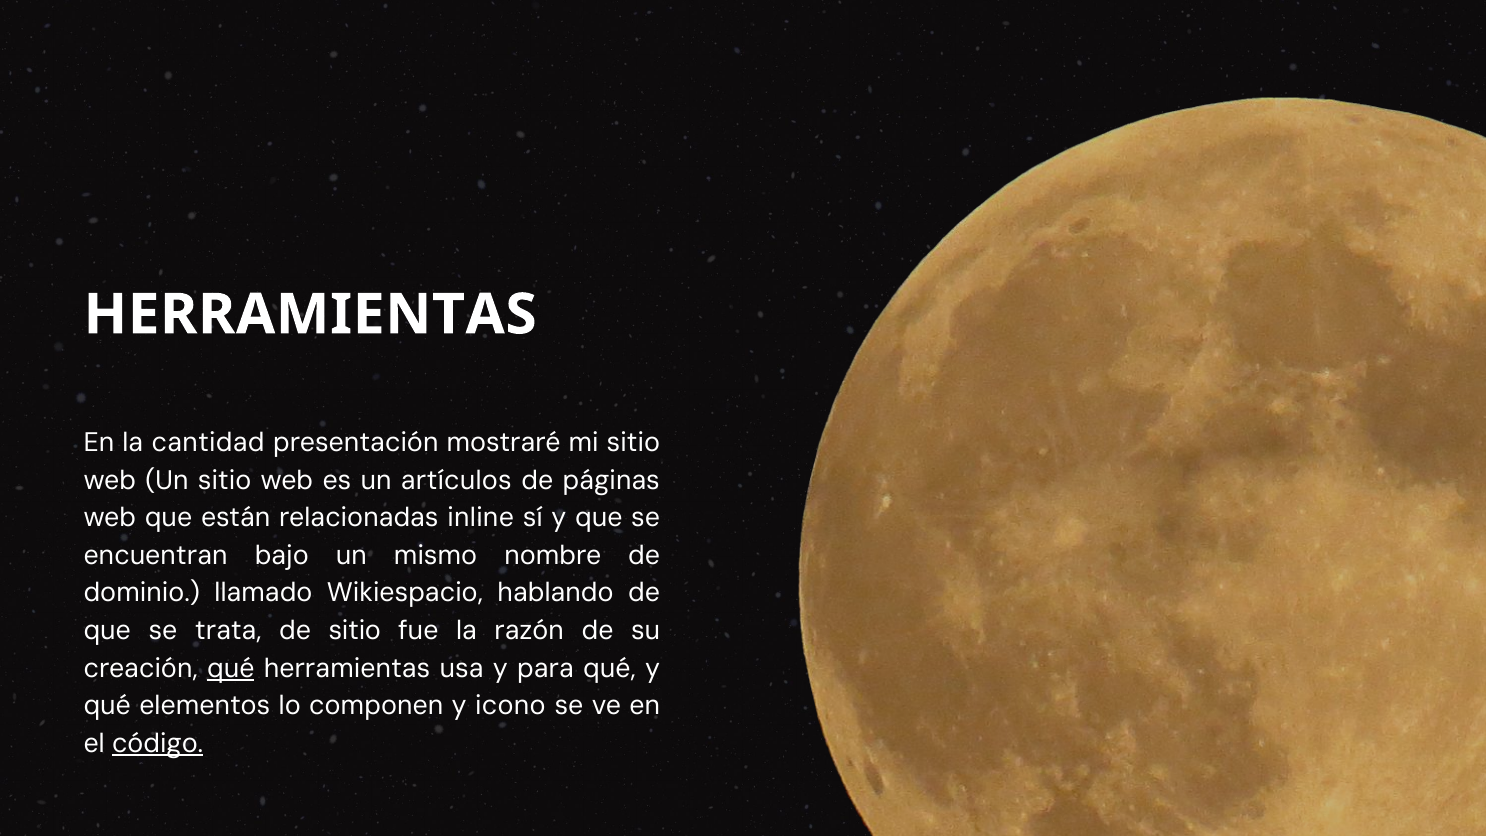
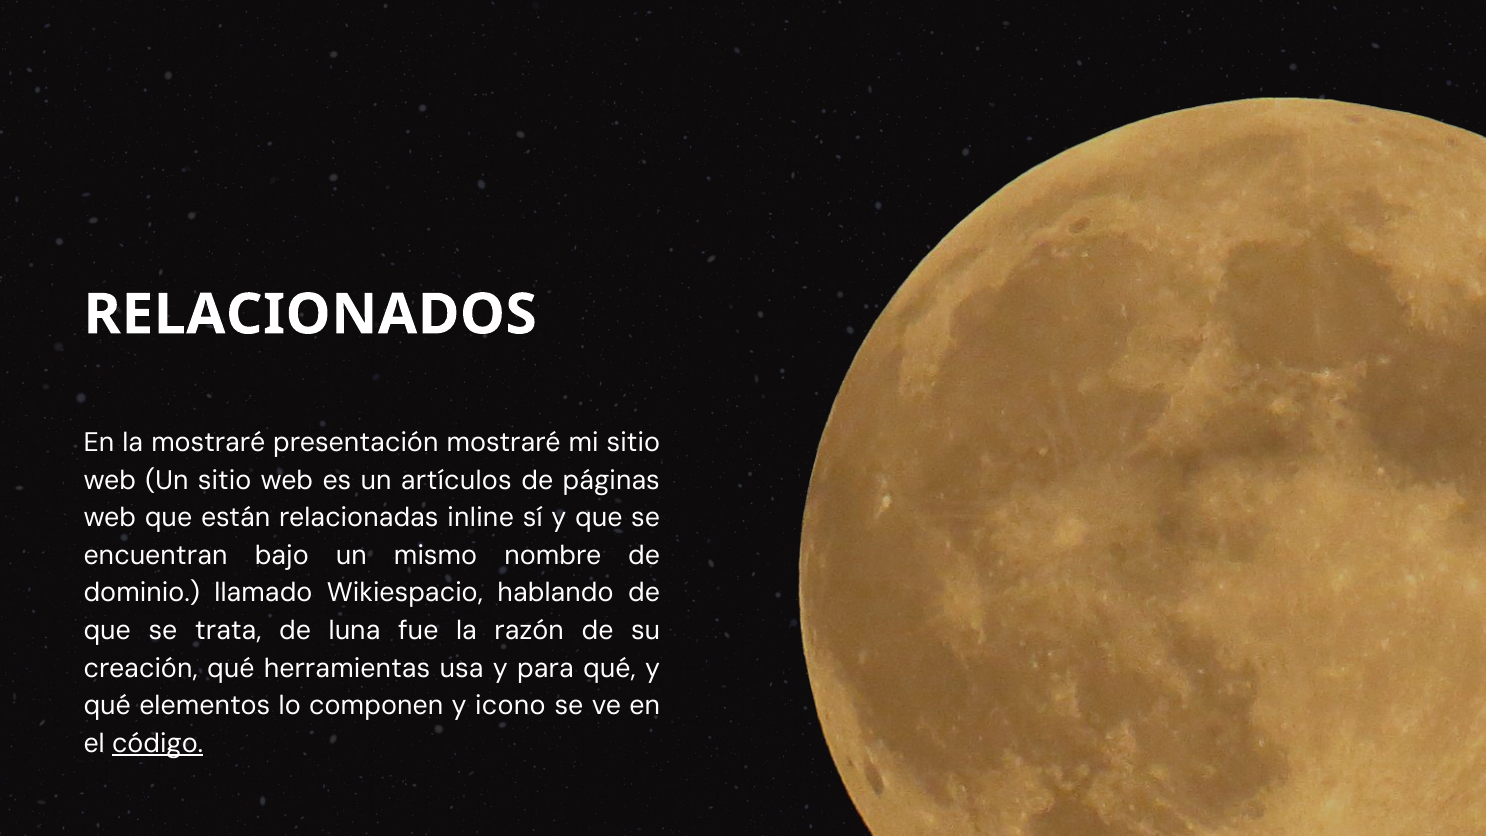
HERRAMIENTAS: HERRAMIENTAS -> RELACIONADOS (310, 315)
la cantidad: cantidad -> mostraré (208, 443)
de sitio: sitio -> luna (355, 631)
qué underline: present -> none (231, 668)
